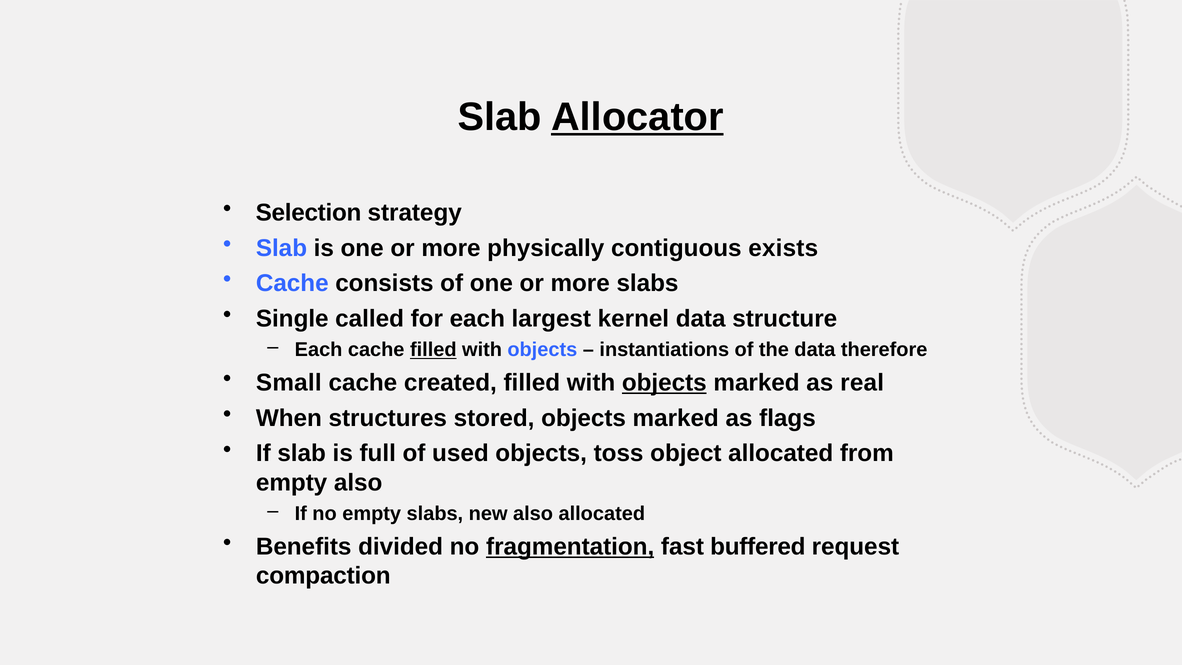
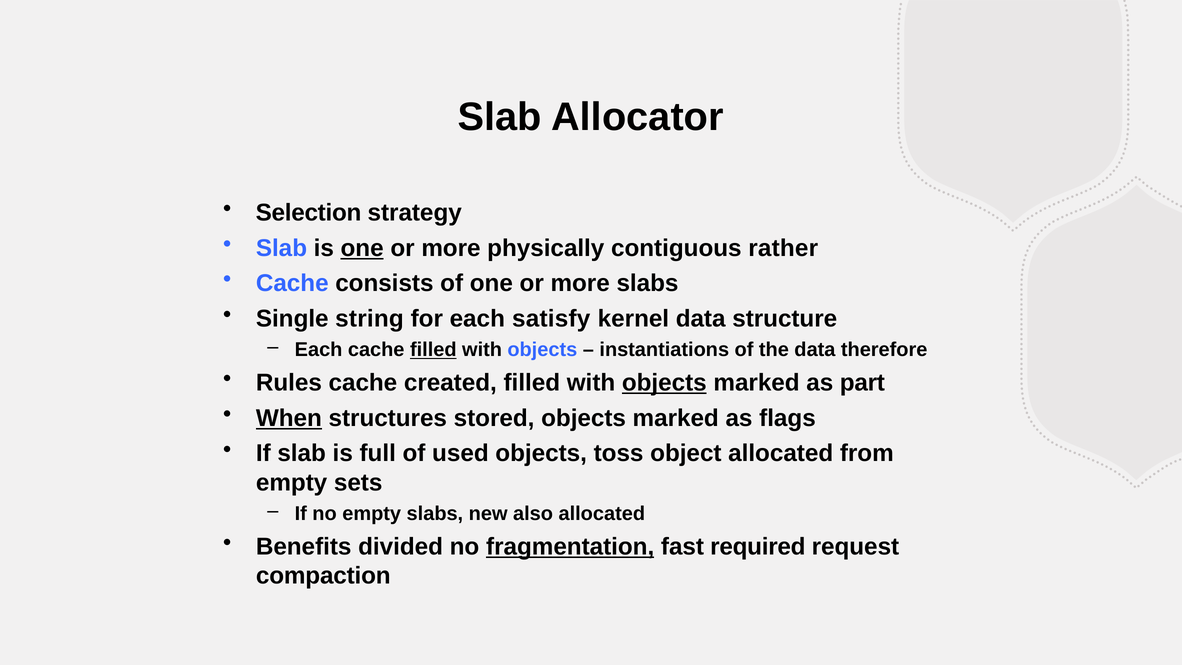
Allocator underline: present -> none (637, 117)
one underline: none -> present (362, 248)
exists: exists -> rather (783, 248)
called: called -> string (369, 319)
largest: largest -> satisfy (551, 319)
Small: Small -> Rules (289, 383)
real: real -> part (862, 383)
When underline: none -> present (289, 418)
empty also: also -> sets (358, 482)
buffered: buffered -> required (758, 547)
